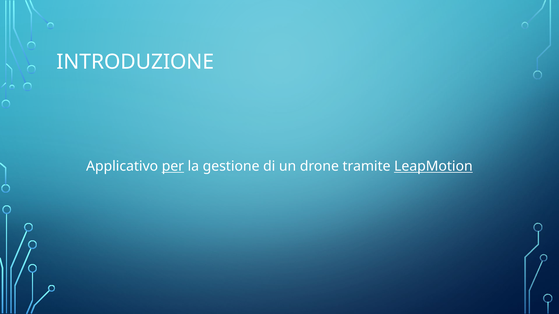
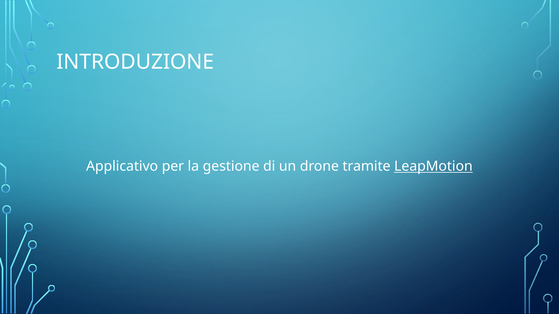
per underline: present -> none (173, 167)
